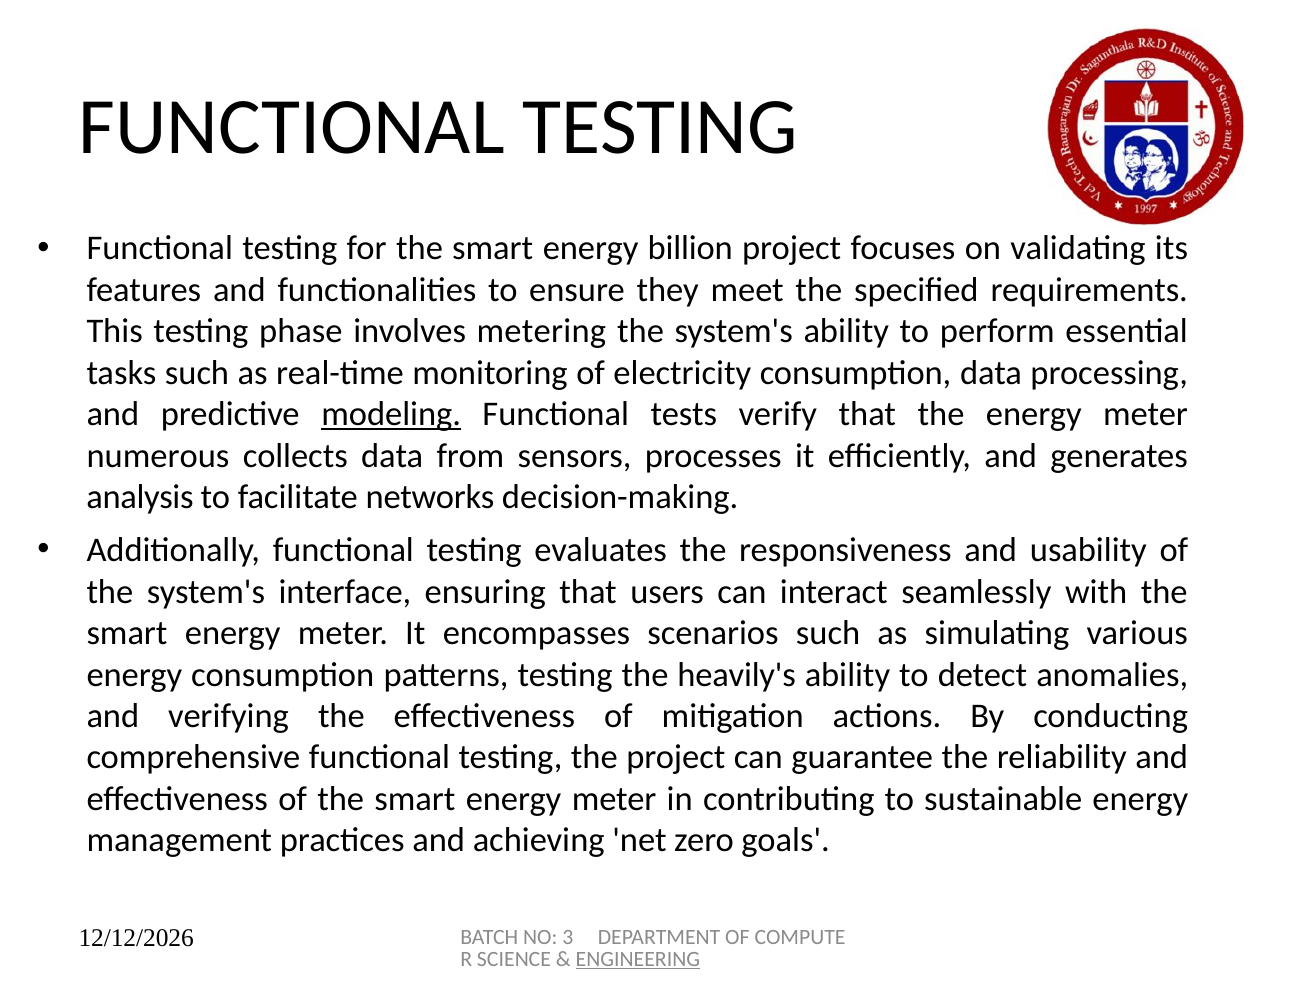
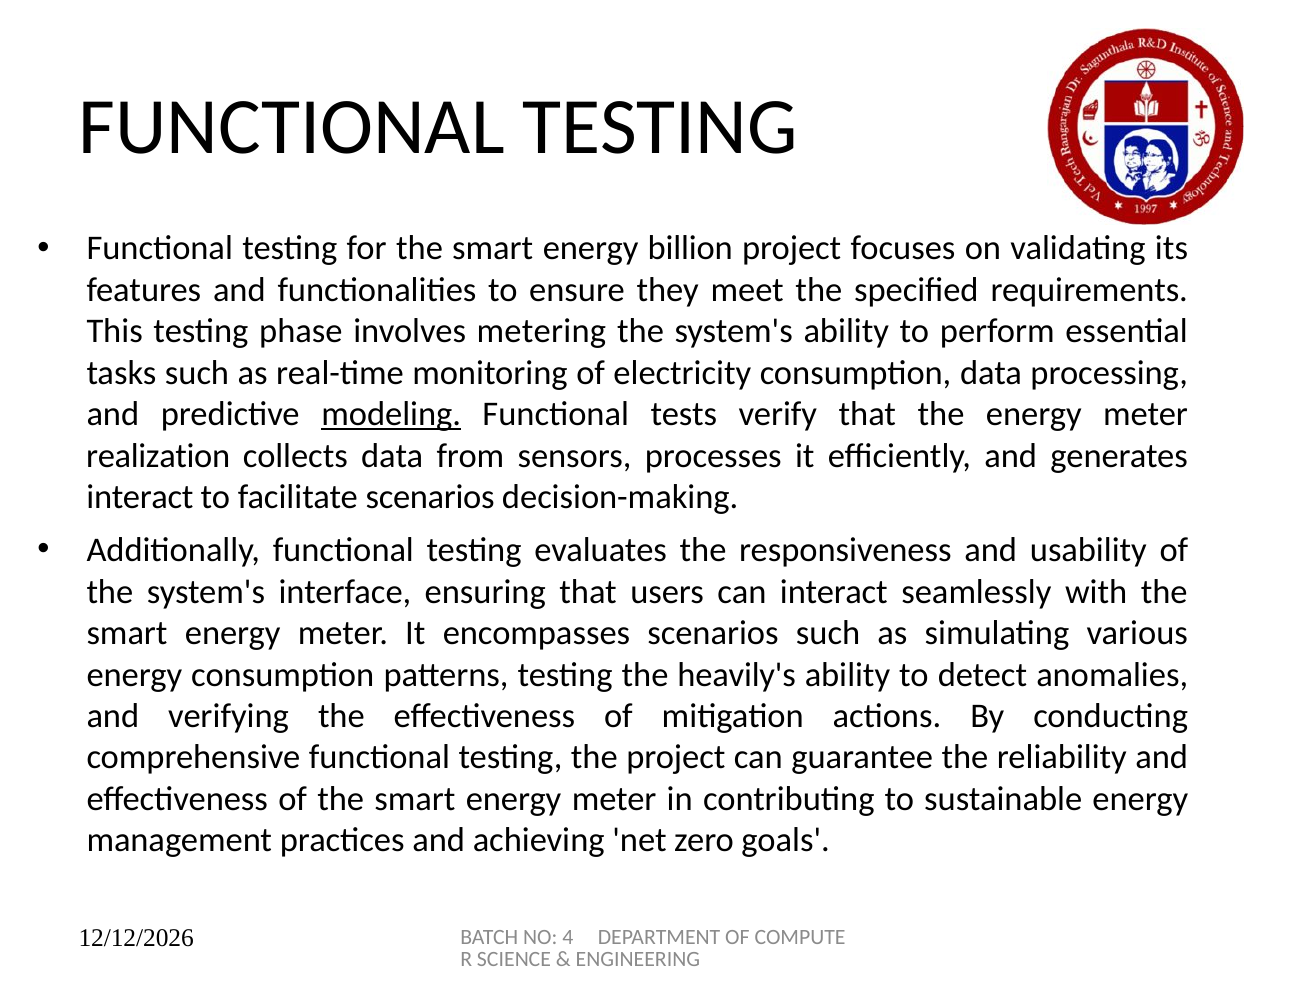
numerous: numerous -> realization (158, 456)
analysis: analysis -> interact (140, 497)
facilitate networks: networks -> scenarios (430, 497)
3: 3 -> 4 (568, 937)
ENGINEERING underline: present -> none (638, 959)
